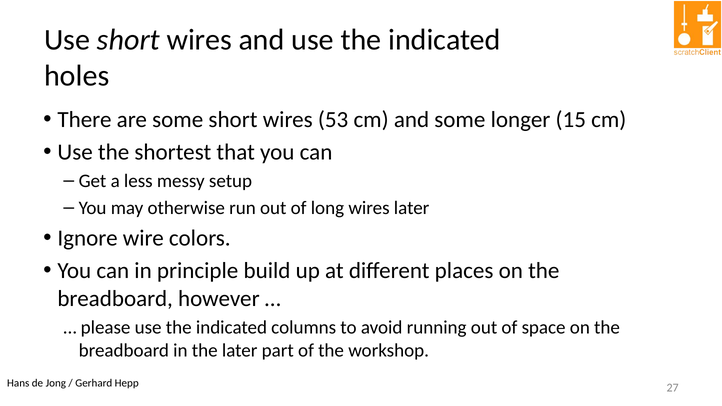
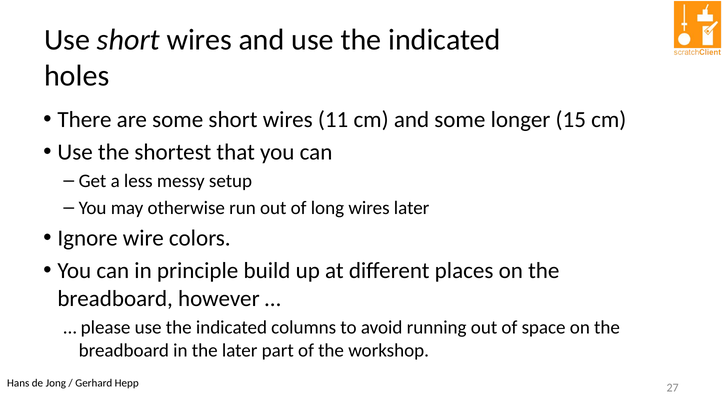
53: 53 -> 11 (333, 120)
